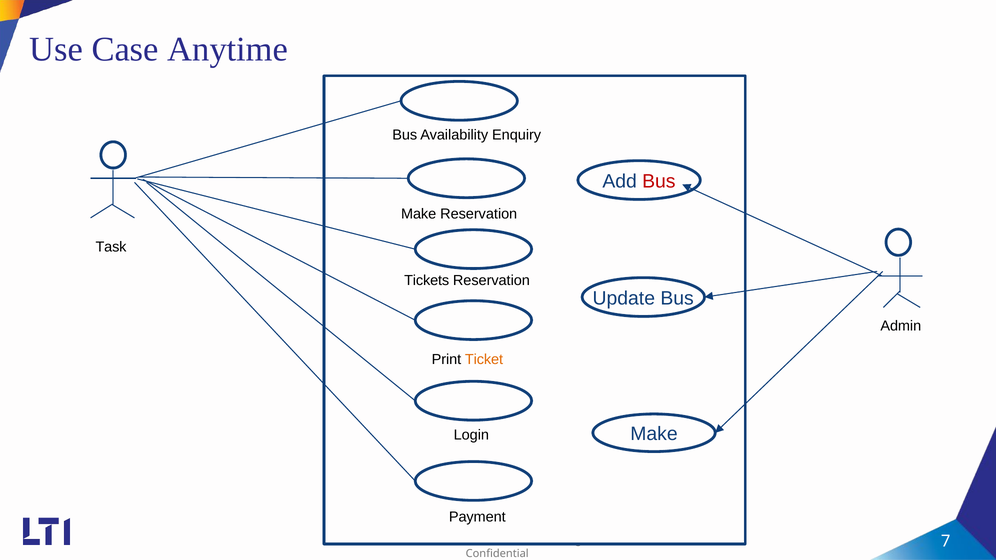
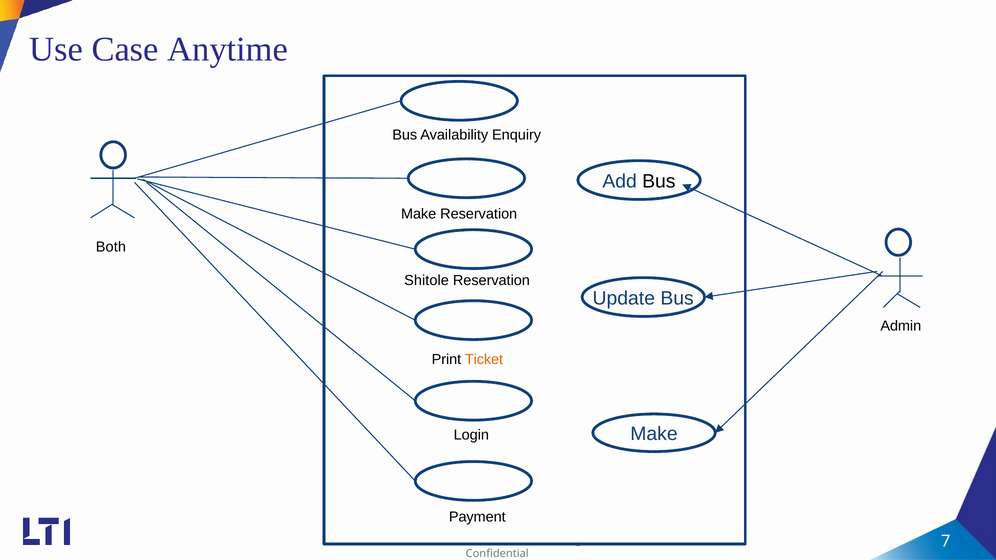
Bus colour: red -> black (659, 181)
Task: Task -> Both (111, 247)
Tickets: Tickets -> Shitole (427, 281)
